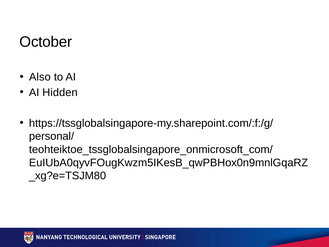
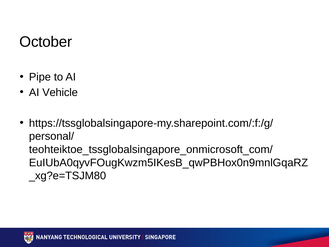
Also: Also -> Pipe (40, 77)
Hidden: Hidden -> Vehicle (60, 92)
